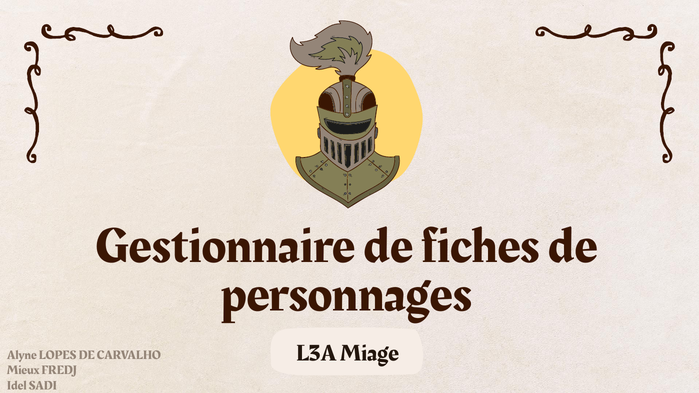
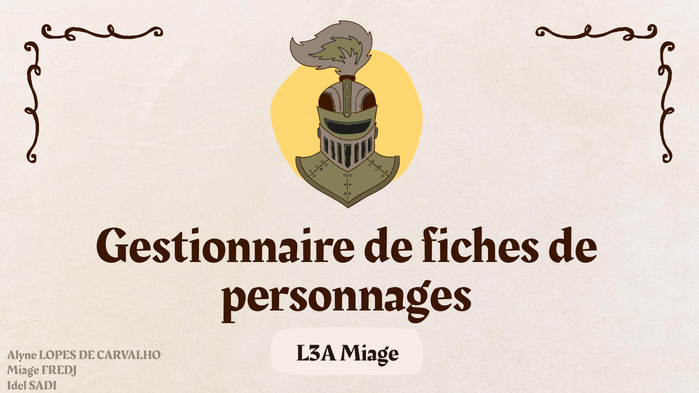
Mieux: Mieux -> Miage (23, 370)
